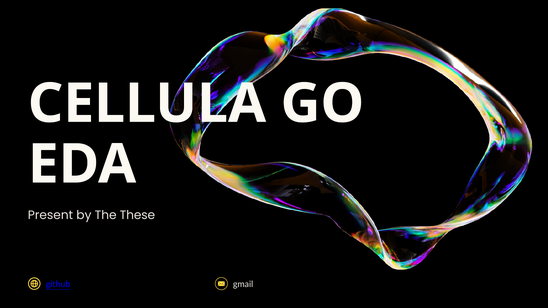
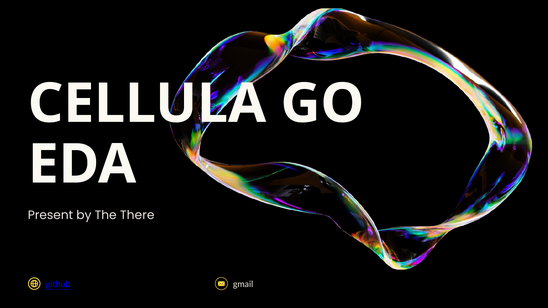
These: These -> There (137, 215)
